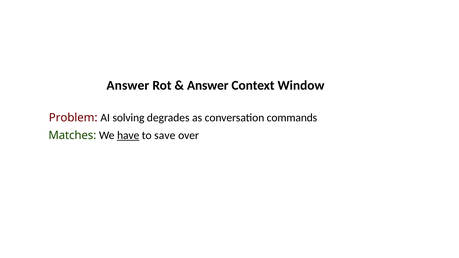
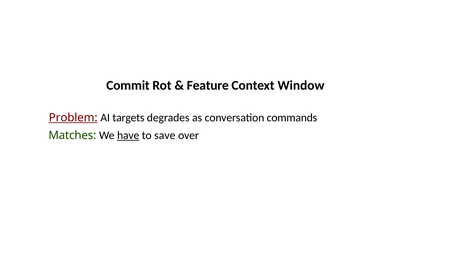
Answer: Answer -> Commit (128, 86)
Answer: Answer -> Feature (208, 86)
Problem underline: none -> present (73, 118)
solving: solving -> targets (128, 118)
